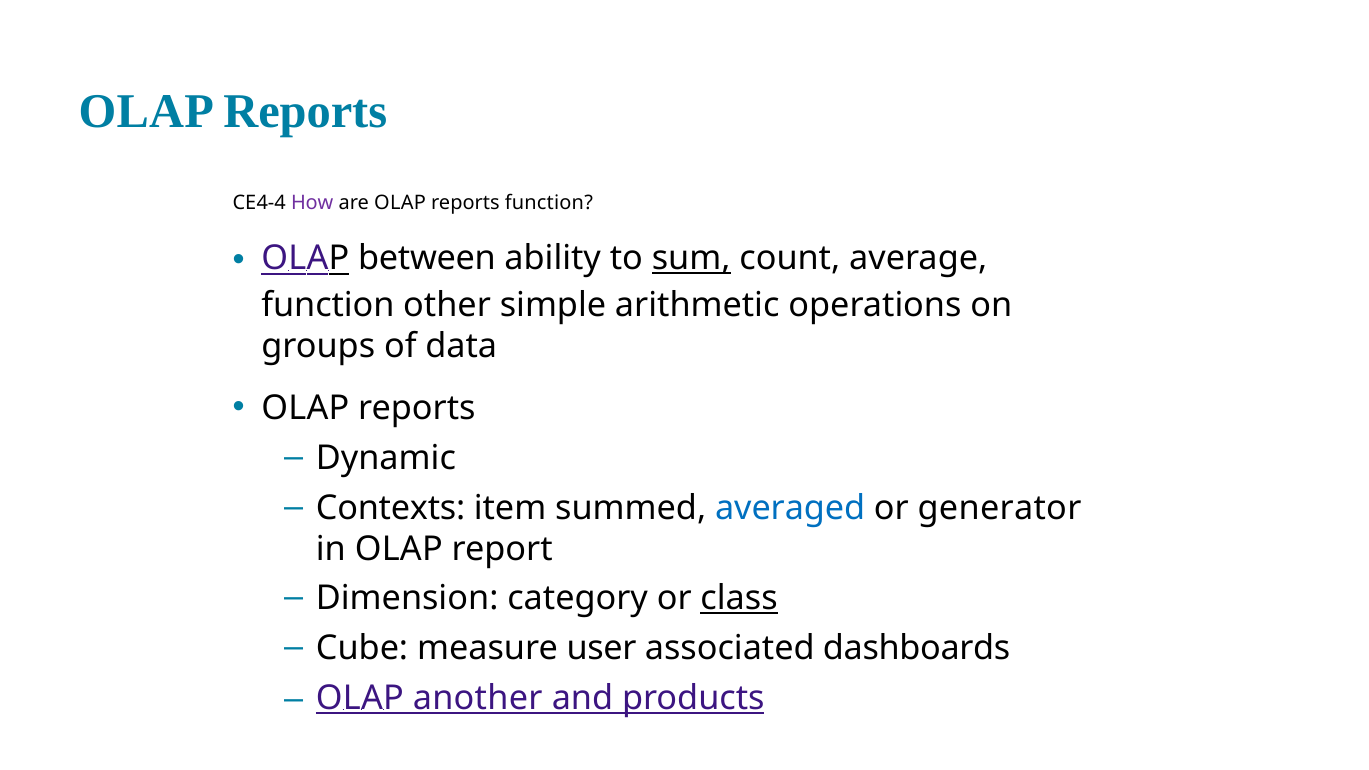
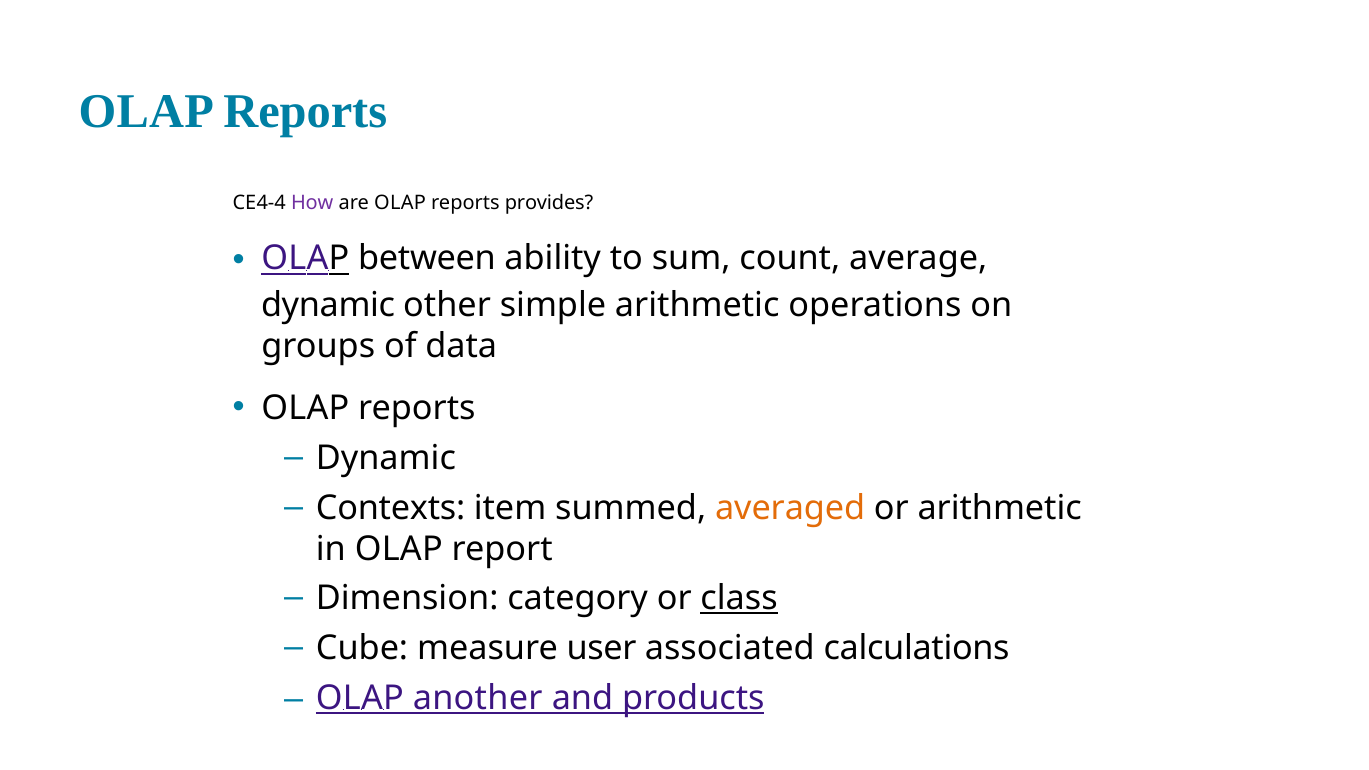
reports function: function -> provides (549, 203)
sum underline: present -> none (691, 258)
function: function -> dynamic (328, 305)
averaged colour: blue -> orange (790, 508)
or generator: generator -> arithmetic (1000, 508)
dashboards: dashboards -> calculations (917, 648)
